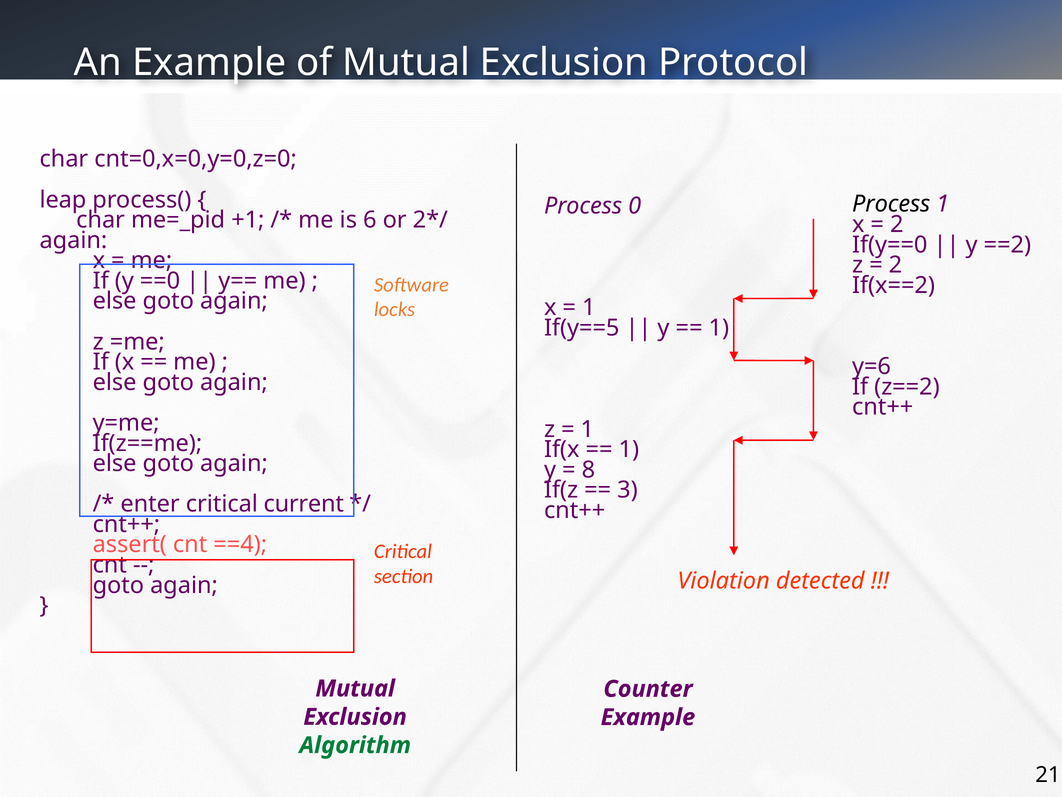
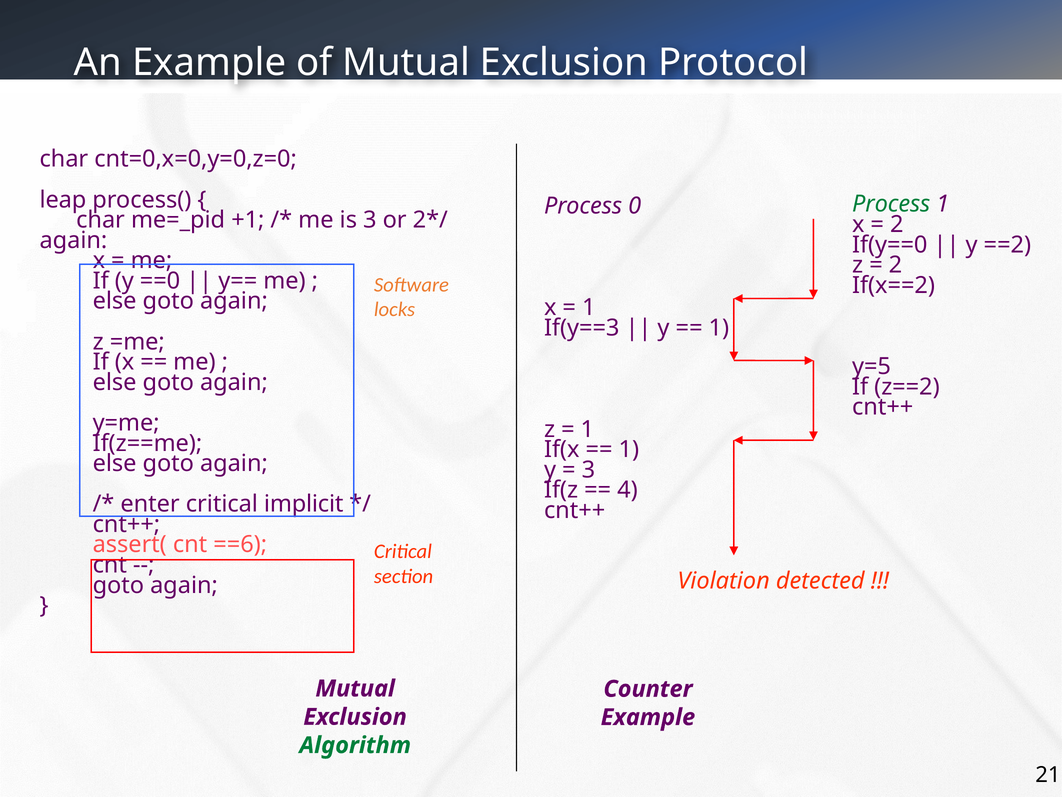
Process colour: black -> green (891, 204)
is 6: 6 -> 3 (370, 220)
If(y==5: If(y==5 -> If(y==3 (582, 328)
y=6: y=6 -> y=5 (872, 366)
8: 8 -> 3 (588, 470)
3: 3 -> 4 (627, 490)
current: current -> implicit (304, 504)
==4: ==4 -> ==6 (240, 544)
